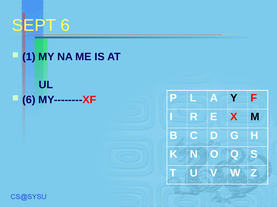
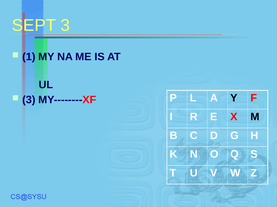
SEPT 6: 6 -> 3 (65, 25)
6: 6 -> 3 (29, 100)
